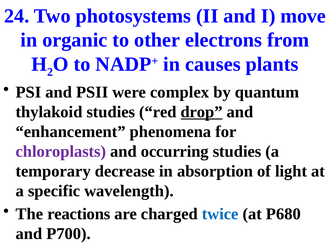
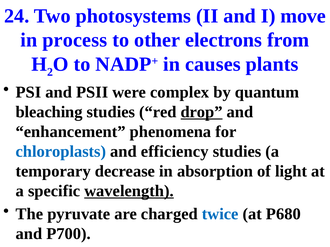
organic: organic -> process (75, 40)
thylakoid: thylakoid -> bleaching (49, 112)
chloroplasts colour: purple -> blue (61, 152)
occurring: occurring -> efficiency (175, 152)
wavelength underline: none -> present (129, 191)
reactions: reactions -> pyruvate (79, 214)
